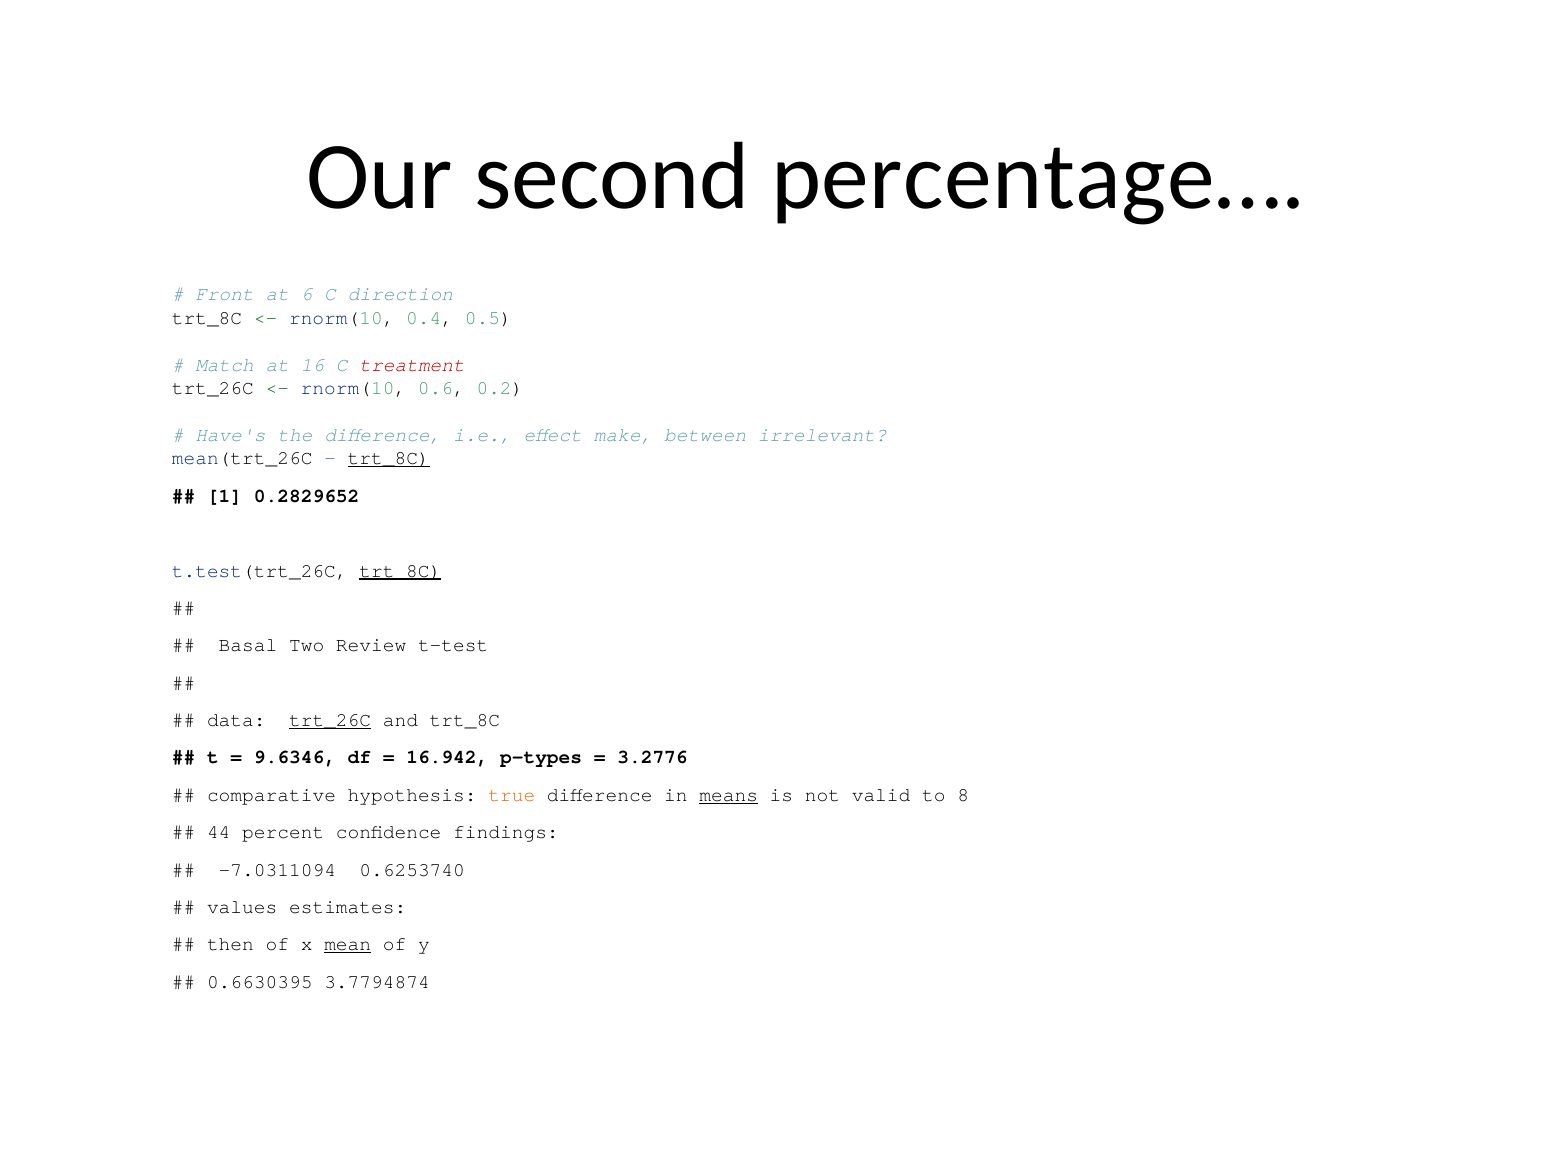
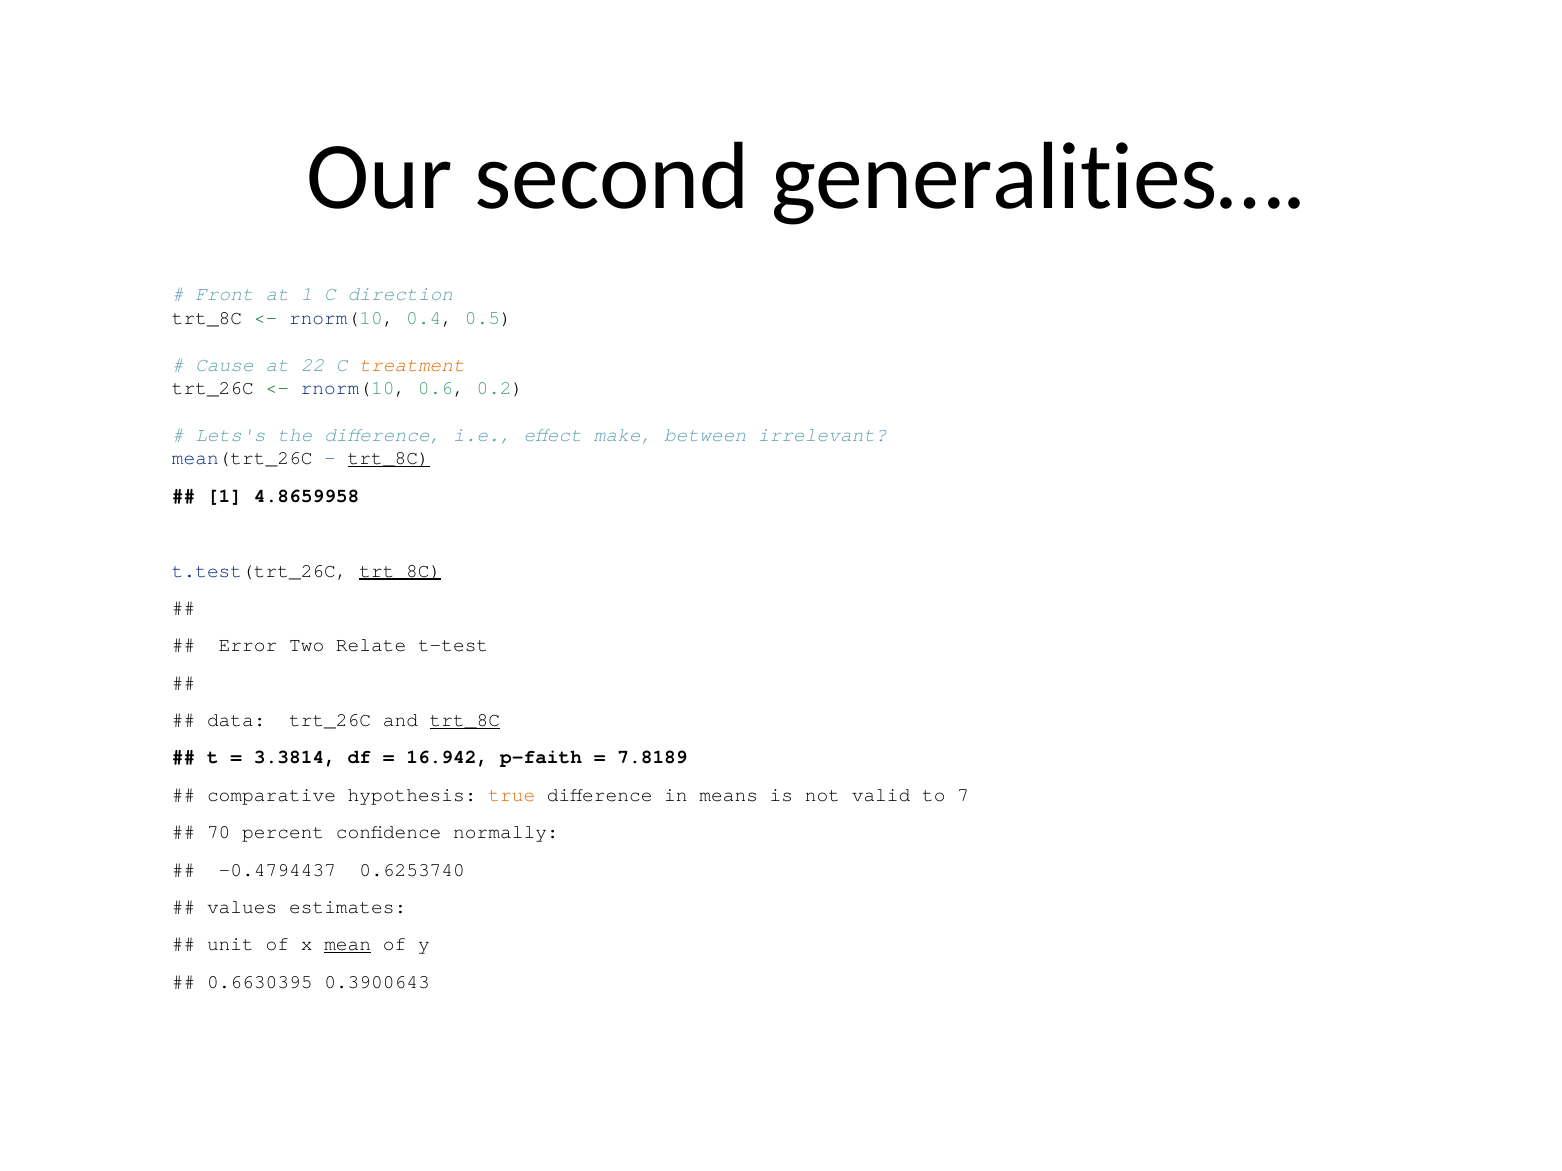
percentage…: percentage… -> generalities… (1039, 177)
at 6: 6 -> 1 (307, 294)
Match: Match -> Cause (225, 365)
16: 16 -> 22 (313, 365)
treatment colour: red -> orange (412, 365)
Have's: Have's -> Lets's (230, 435)
0.2829652: 0.2829652 -> 4.8659958 (307, 496)
Basal: Basal -> Error (248, 646)
Review: Review -> Relate (371, 646)
trt_26C underline: present -> none (330, 720)
trt_8C underline: none -> present (465, 720)
9.6346: 9.6346 -> 3.3814 (295, 758)
p-types: p-types -> p-faith (541, 758)
3.2776: 3.2776 -> 7.8189 (653, 758)
means underline: present -> none (729, 795)
8: 8 -> 7 (963, 795)
44: 44 -> 70 (219, 833)
findings: findings -> normally (506, 833)
-7.0311094: -7.0311094 -> -0.4794437 (277, 870)
then: then -> unit (230, 945)
3.7794874: 3.7794874 -> 0.3900643 (377, 982)
